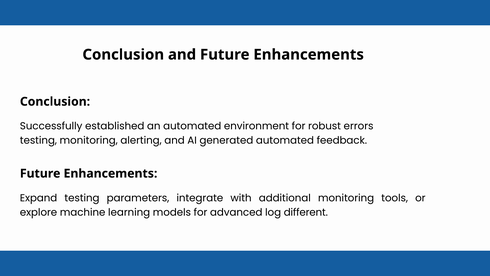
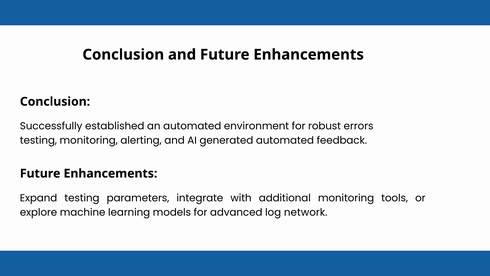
different: different -> network (306, 212)
